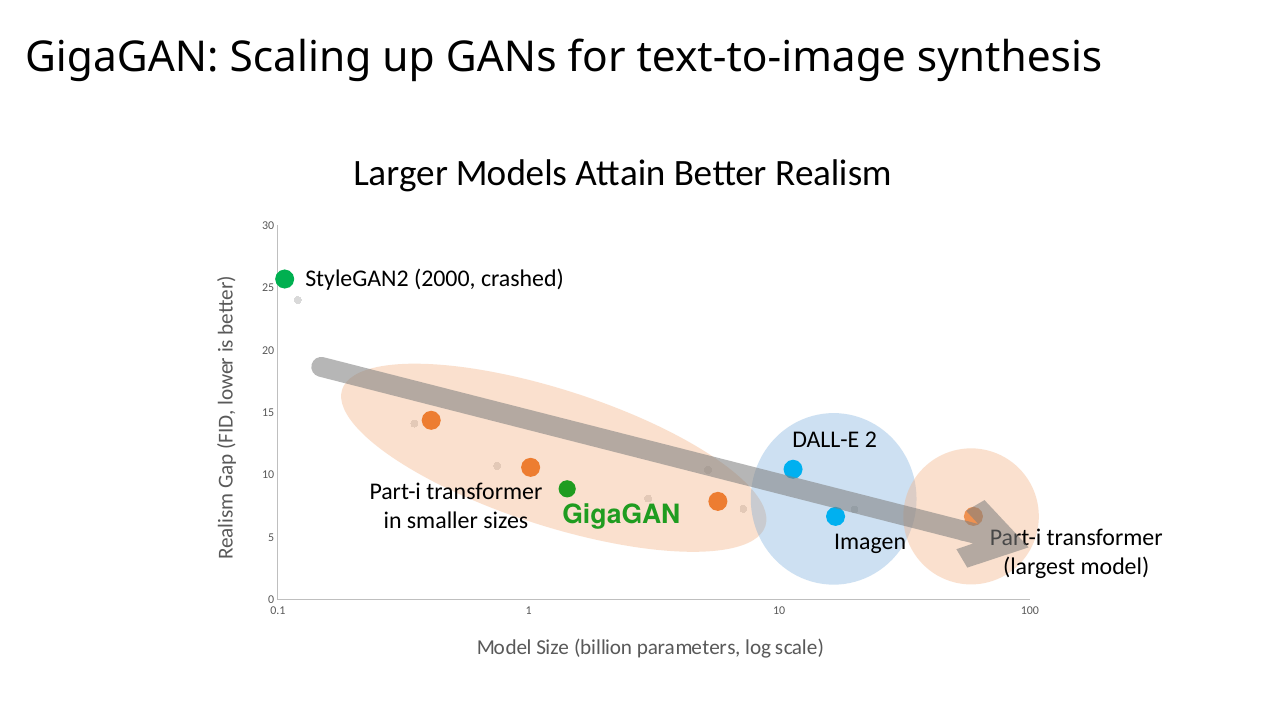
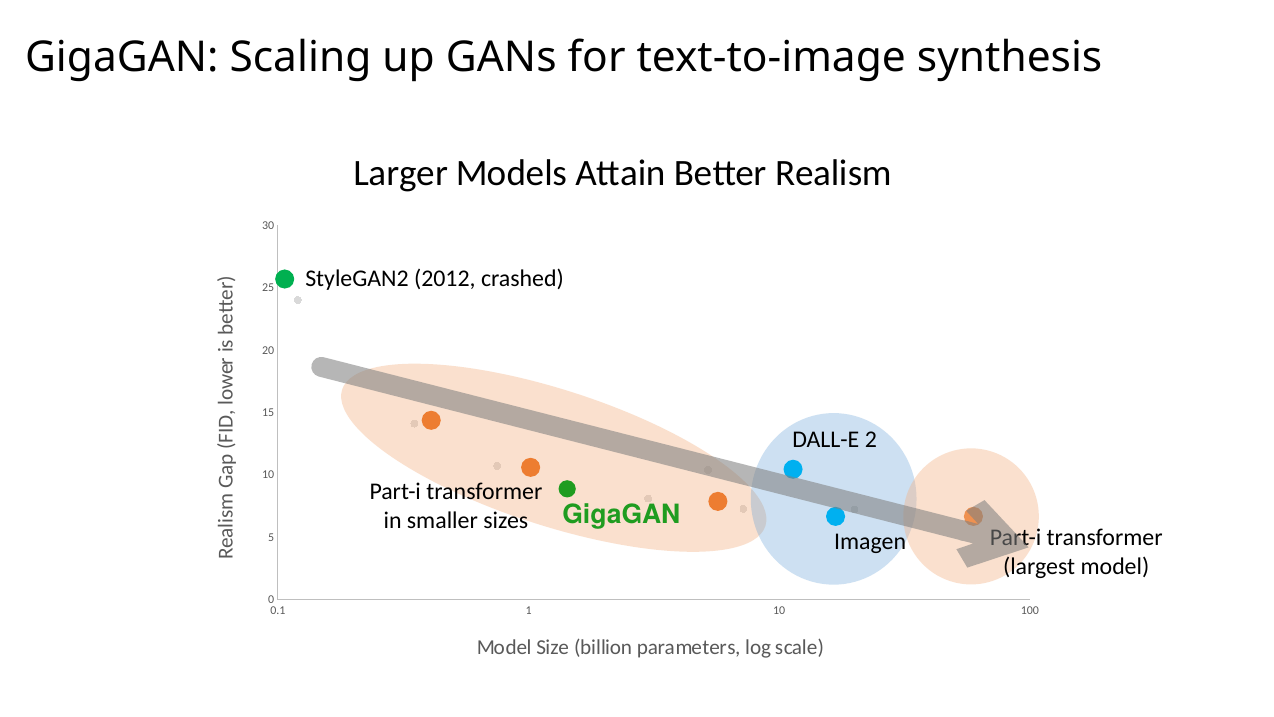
2000: 2000 -> 2012 (445, 279)
